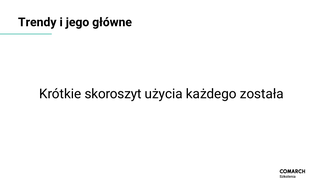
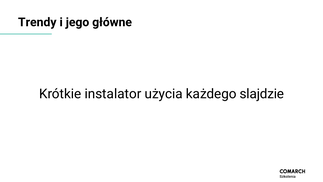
skoroszyt: skoroszyt -> instalator (113, 94)
została: została -> slajdzie (262, 94)
